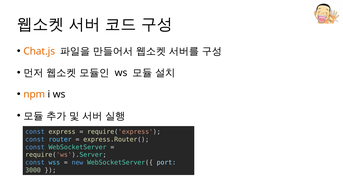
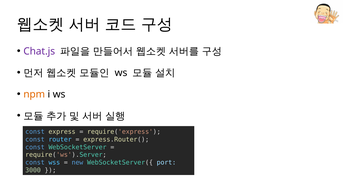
Chat.js colour: orange -> purple (39, 51)
